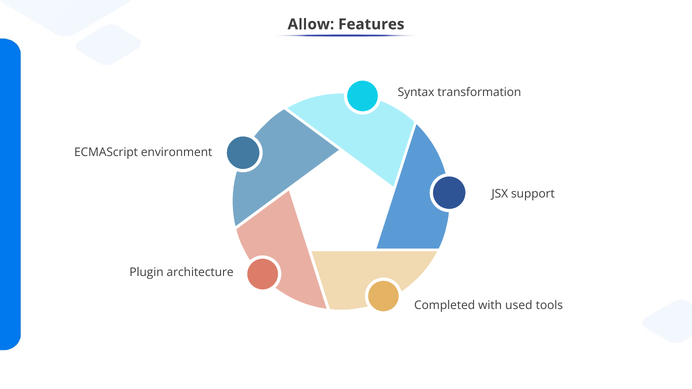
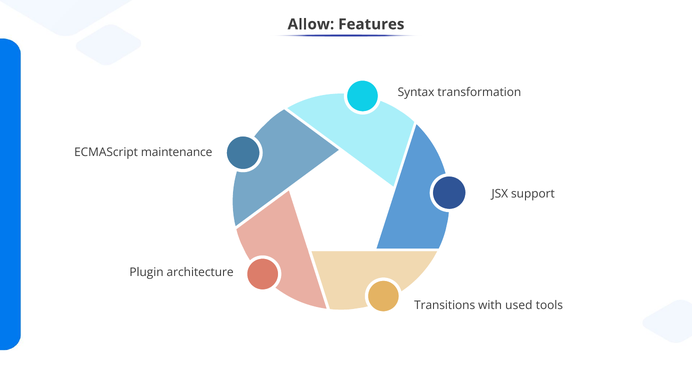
environment: environment -> maintenance (177, 153)
Completed: Completed -> Transitions (445, 306)
